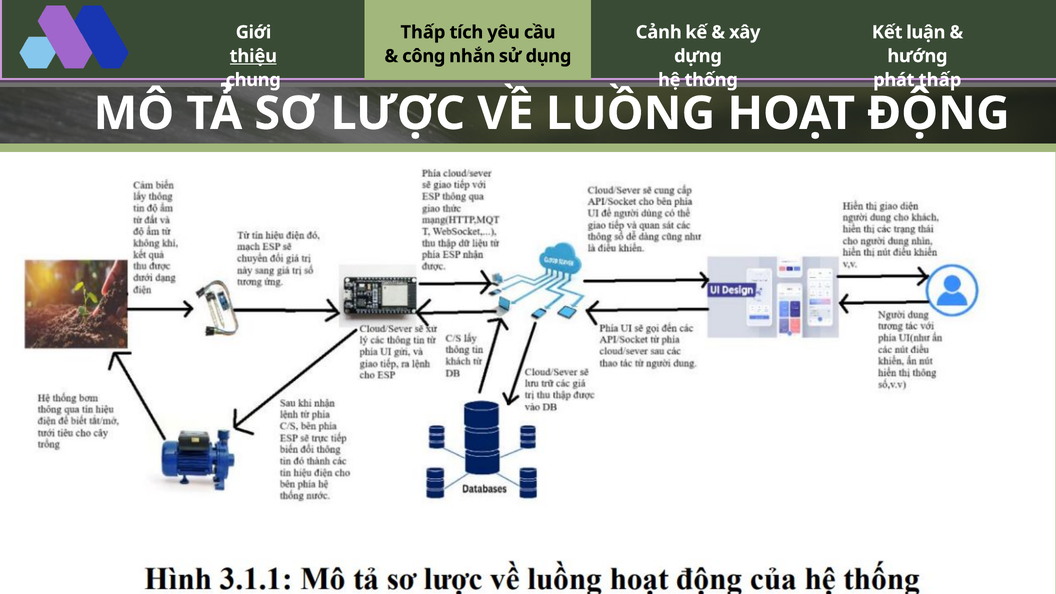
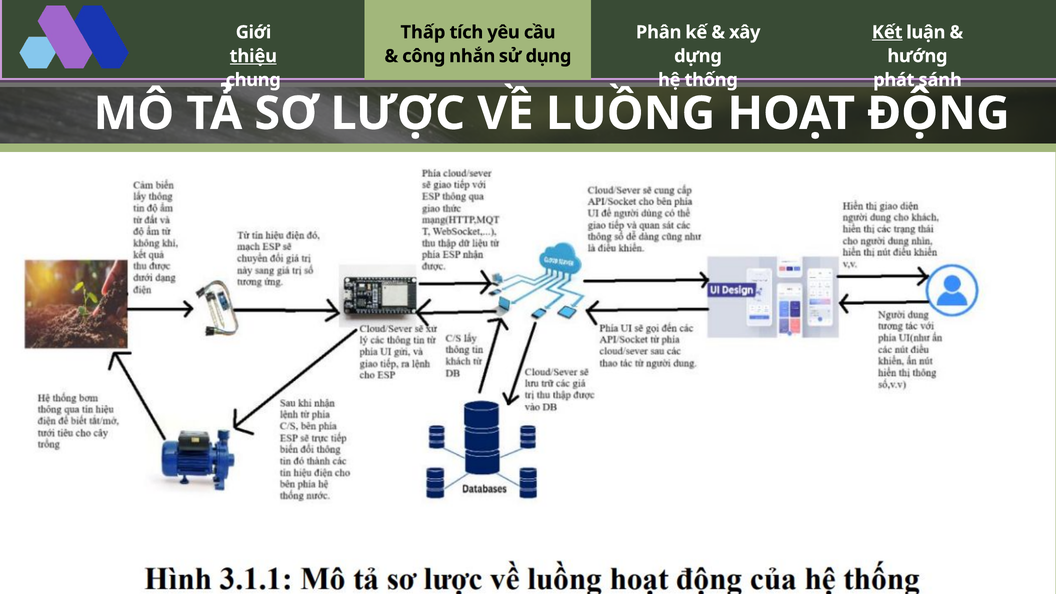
Cảnh: Cảnh -> Phân (659, 32)
Kết underline: none -> present (887, 32)
phát thấp: thấp -> sánh (940, 80)
